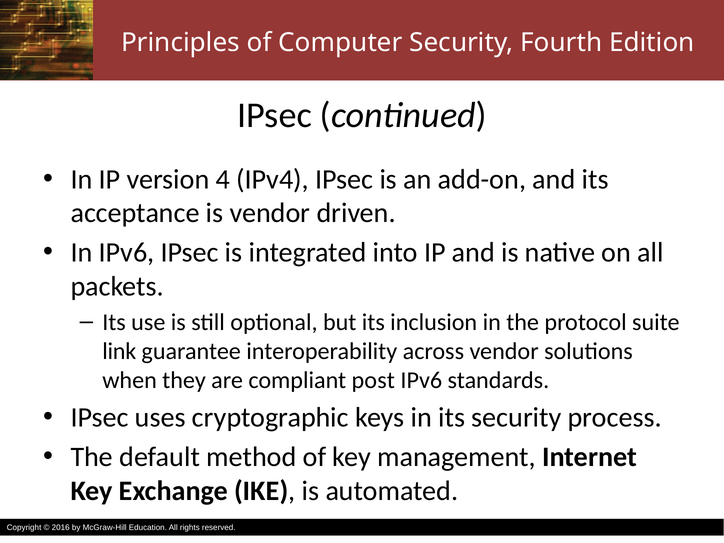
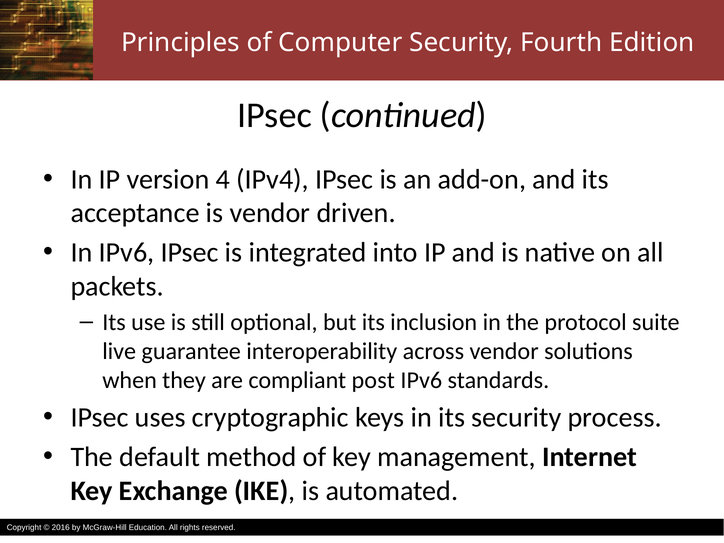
link: link -> live (119, 351)
